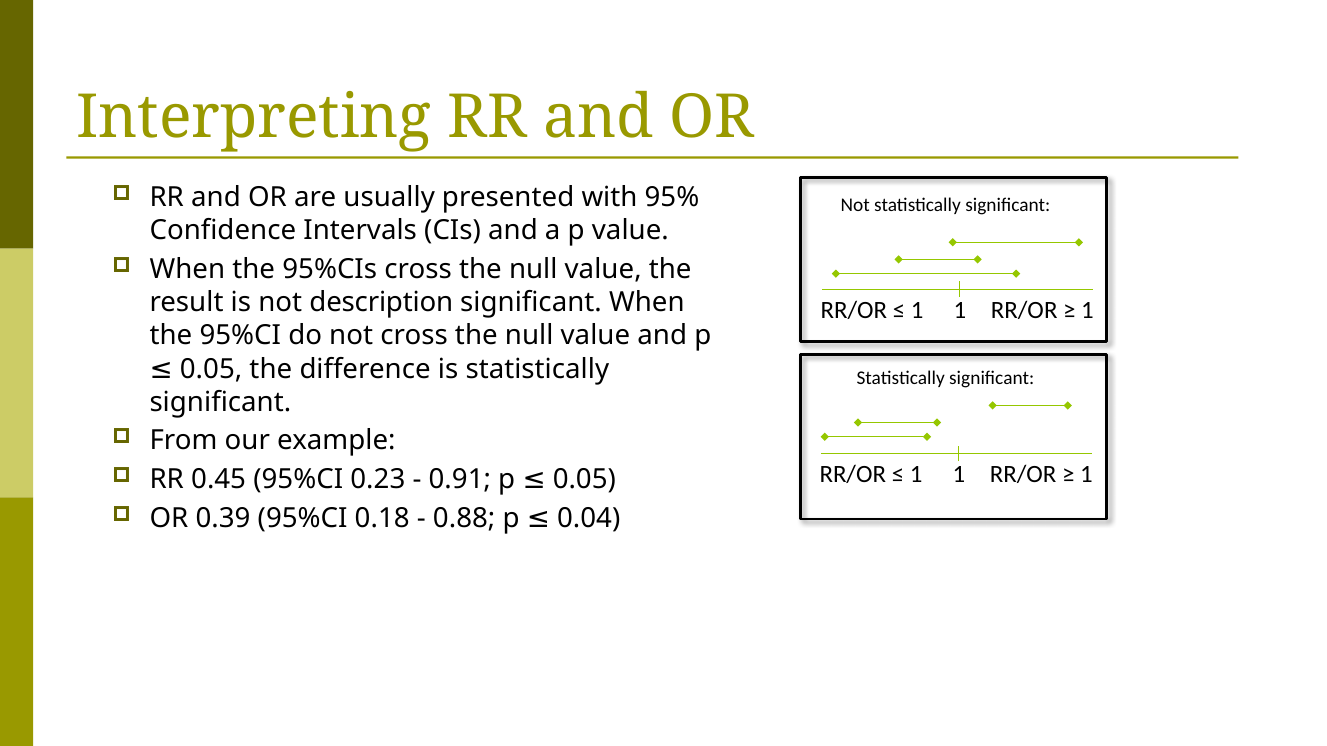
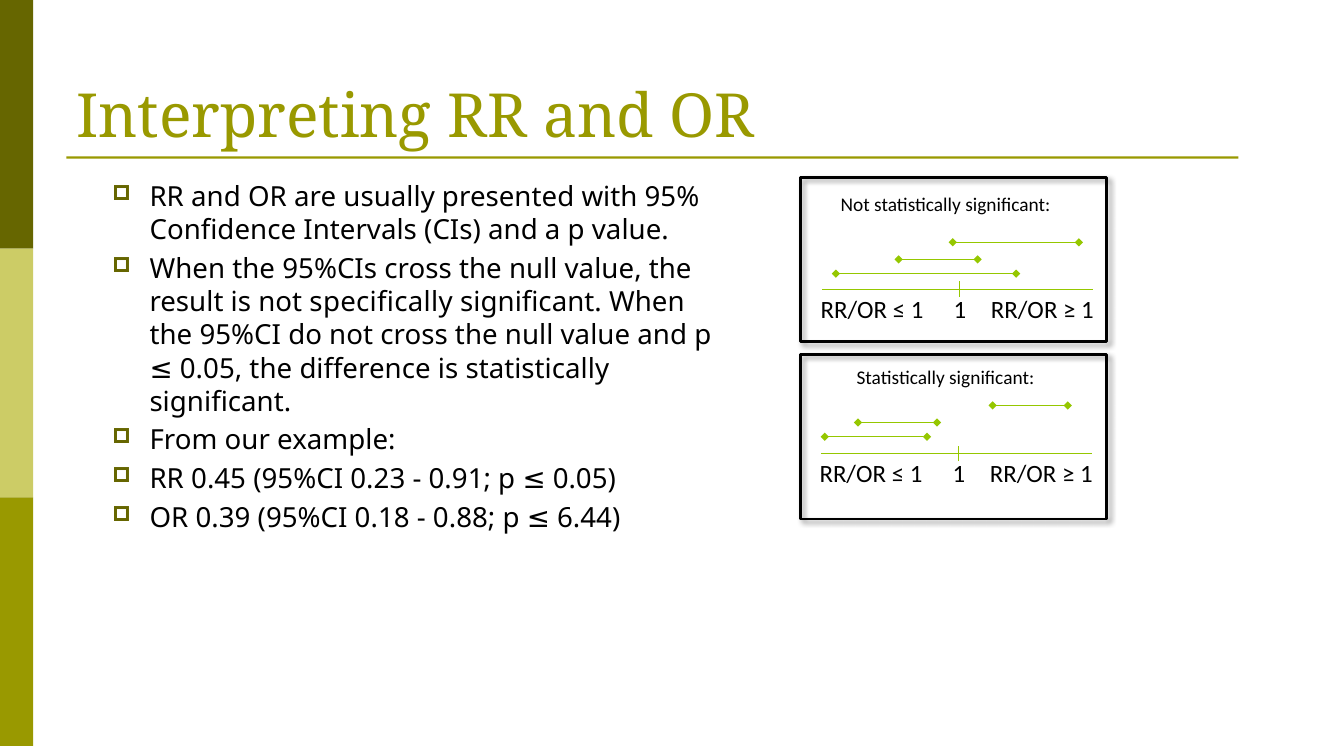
description: description -> specifically (381, 303)
0.04: 0.04 -> 6.44 (589, 518)
